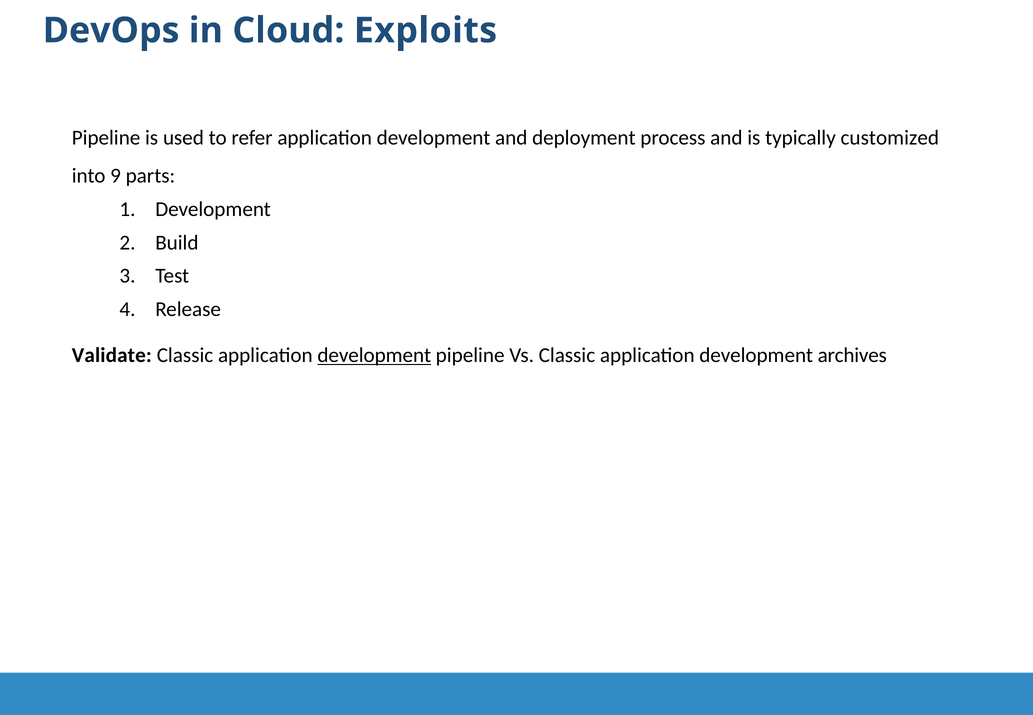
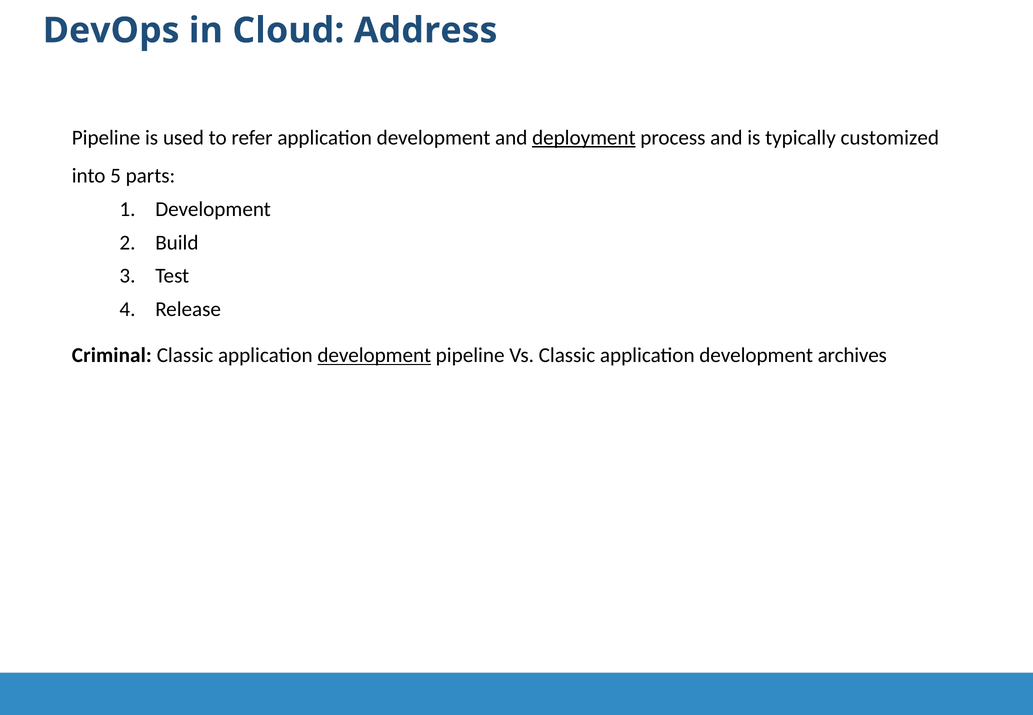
Exploits: Exploits -> Address (426, 30)
deployment underline: none -> present (584, 138)
9: 9 -> 5 (116, 176)
Validate: Validate -> Criminal (112, 355)
